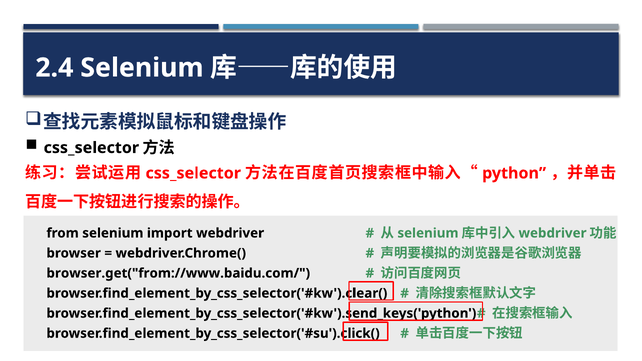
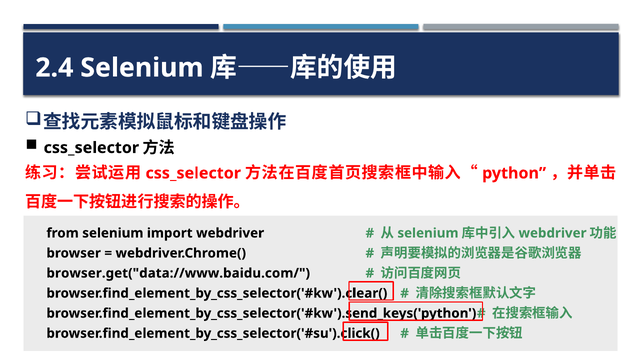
browser.get("from://www.baidu.com/: browser.get("from://www.baidu.com/ -> browser.get("data://www.baidu.com/ (178, 273)
